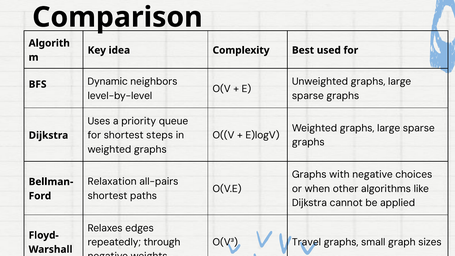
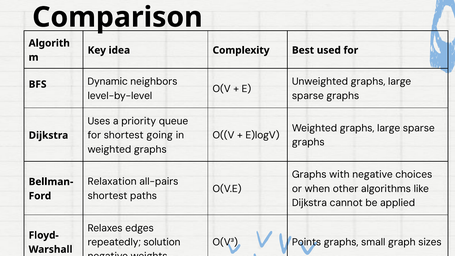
steps: steps -> going (160, 135)
through: through -> solution (162, 242)
Travel: Travel -> Points (307, 242)
